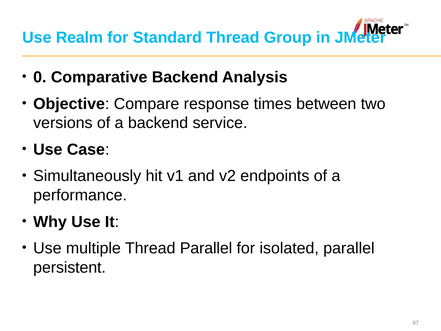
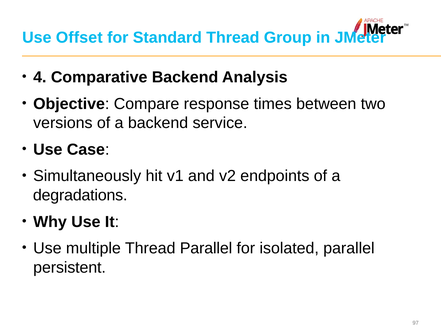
Realm: Realm -> Offset (79, 38)
0: 0 -> 4 (40, 77)
performance: performance -> degradations (80, 195)
